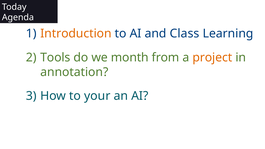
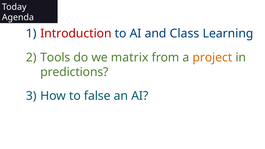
Introduction colour: orange -> red (76, 34)
month: month -> matrix (130, 57)
annotation: annotation -> predictions (74, 72)
your: your -> false (97, 96)
